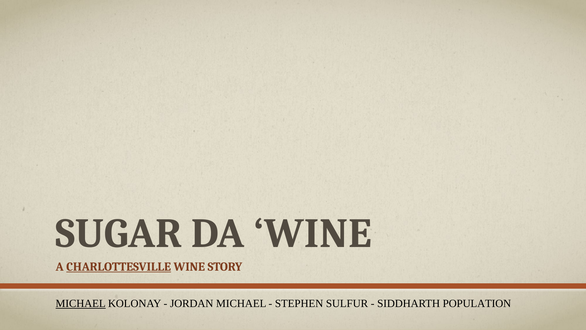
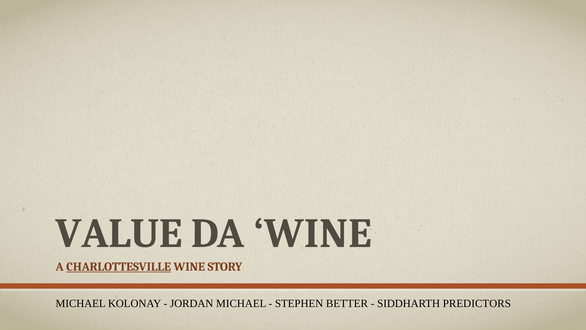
SUGAR: SUGAR -> VALUE (119, 233)
MICHAEL underline: present -> none (81, 303)
SULFUR: SULFUR -> BETTER (347, 303)
POPULATION: POPULATION -> PREDICTORS (477, 303)
